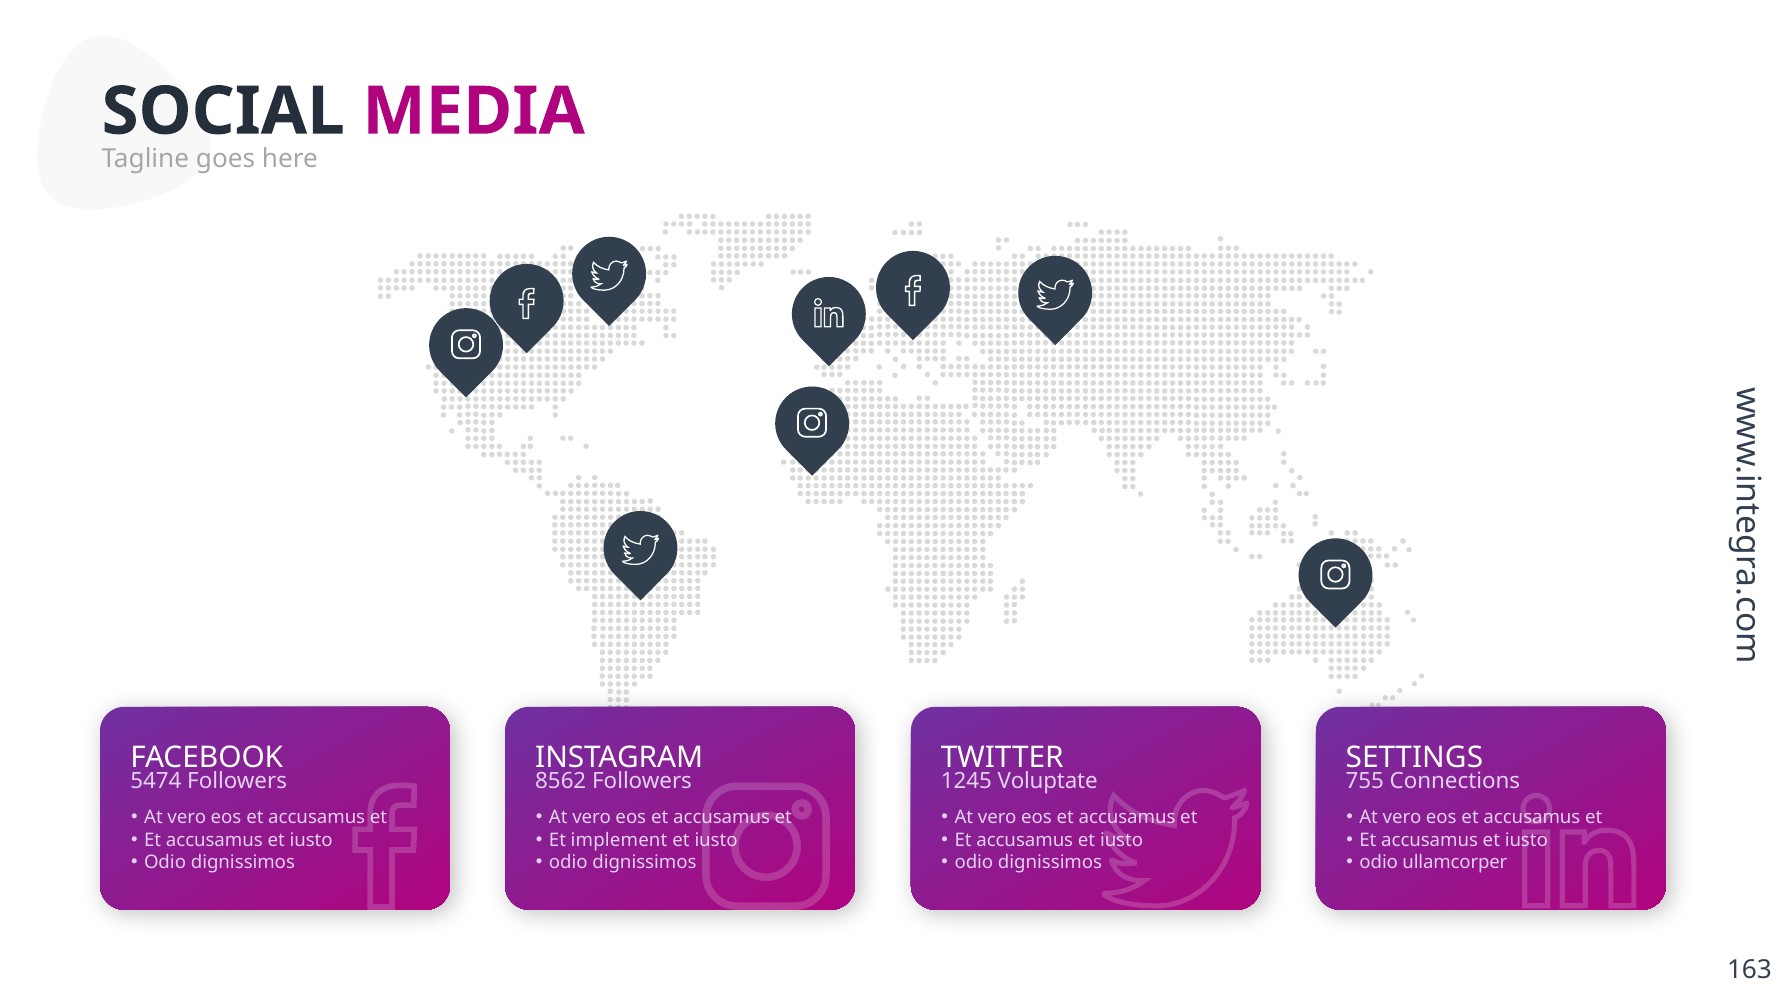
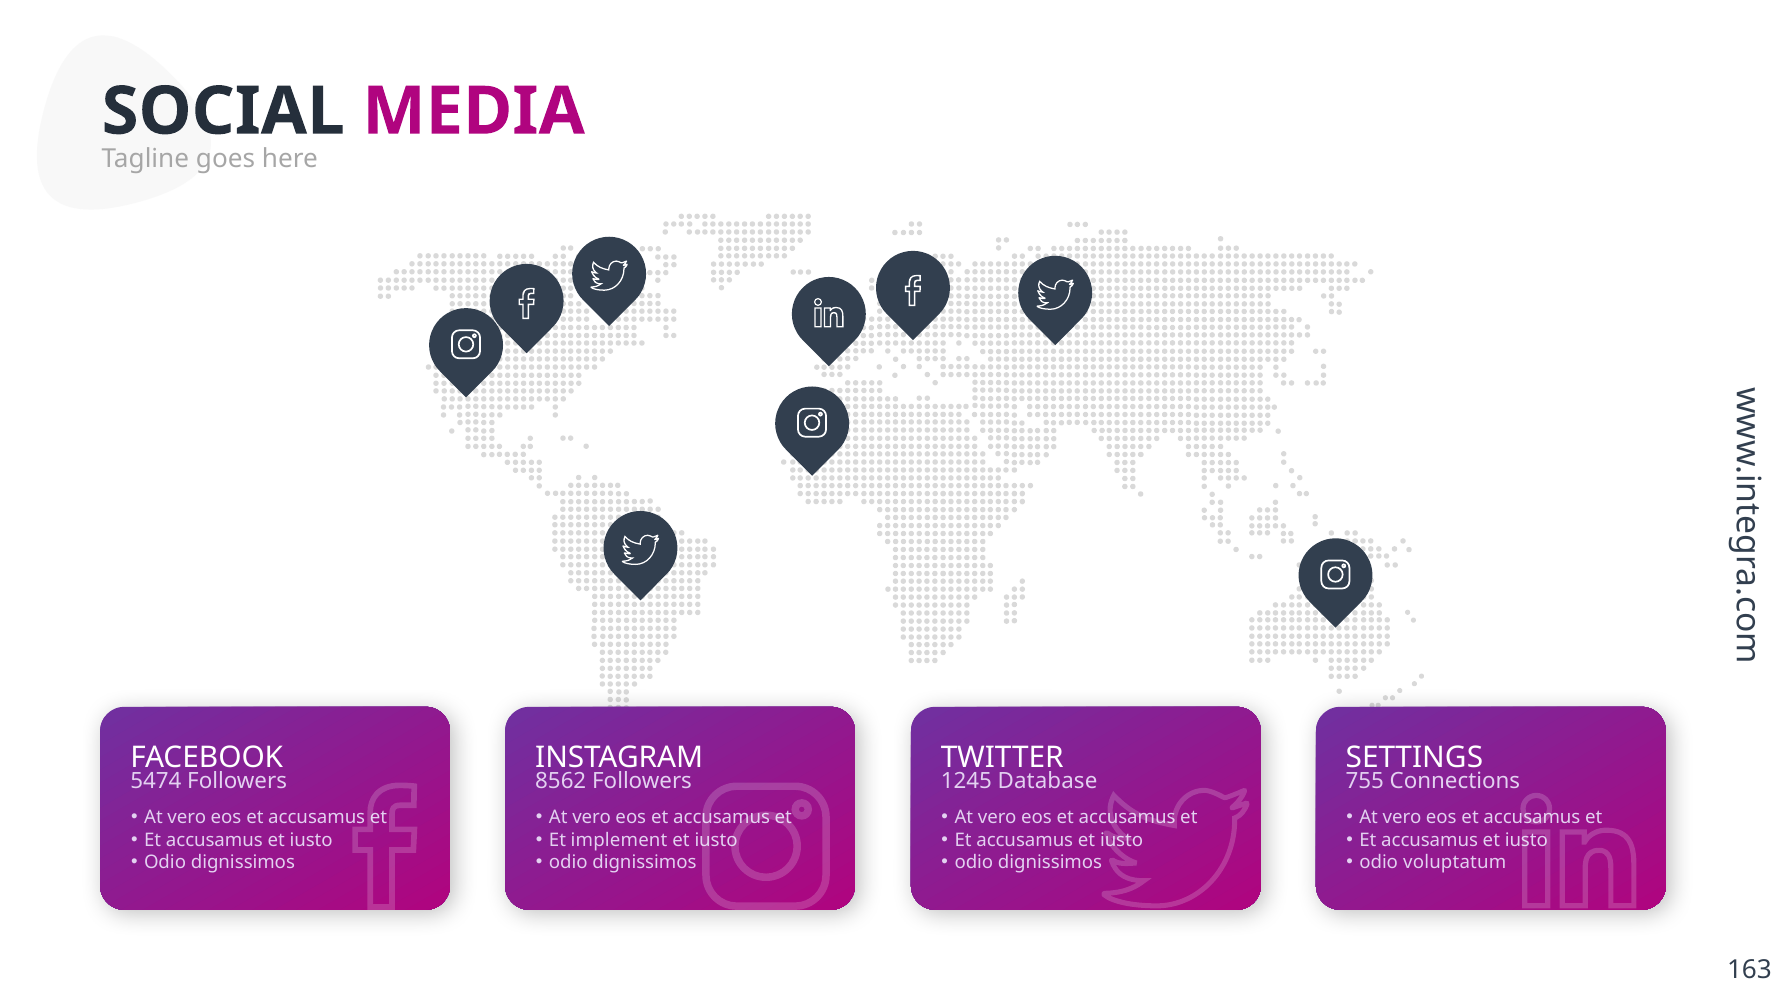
Voluptate: Voluptate -> Database (1047, 780)
ullamcorper: ullamcorper -> voluptatum (1455, 862)
